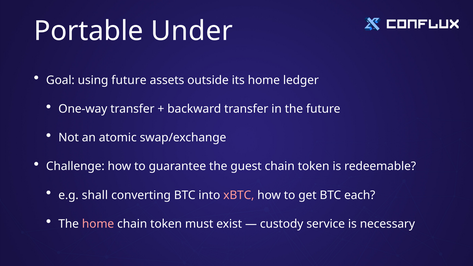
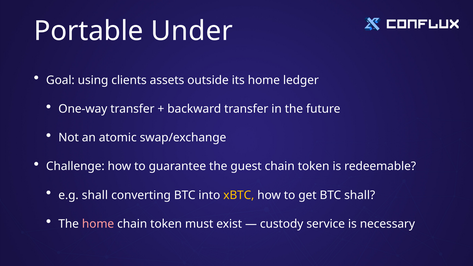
using future: future -> clients (129, 80)
xBTC colour: pink -> yellow (239, 195)
BTC each: each -> shall (360, 195)
